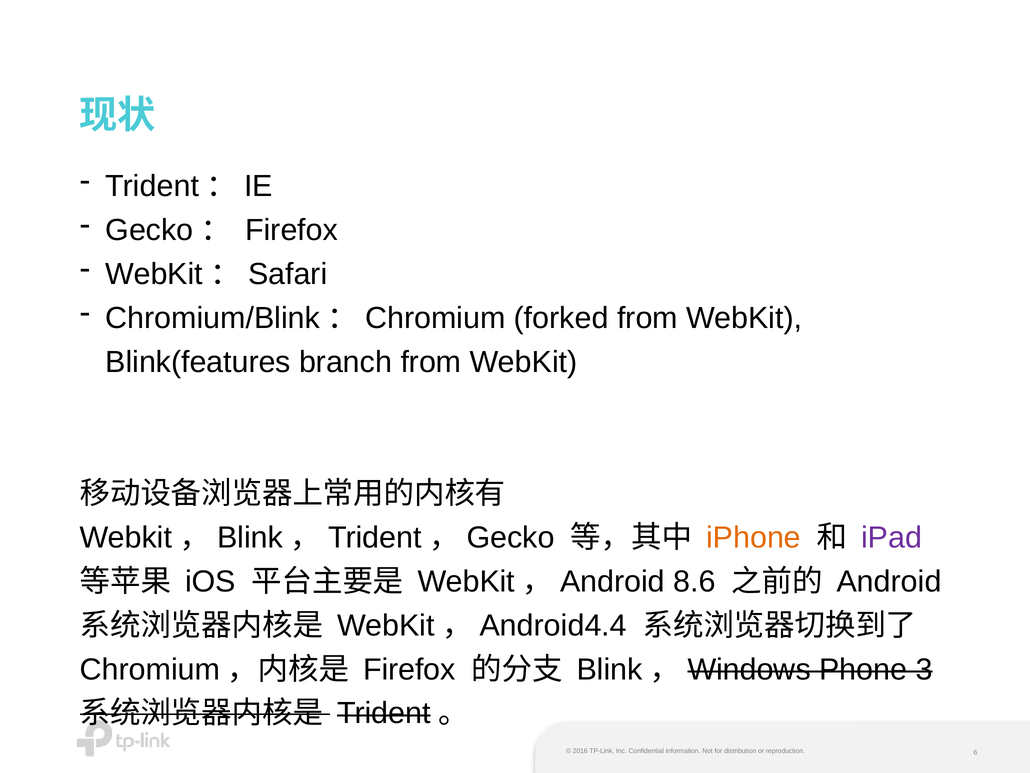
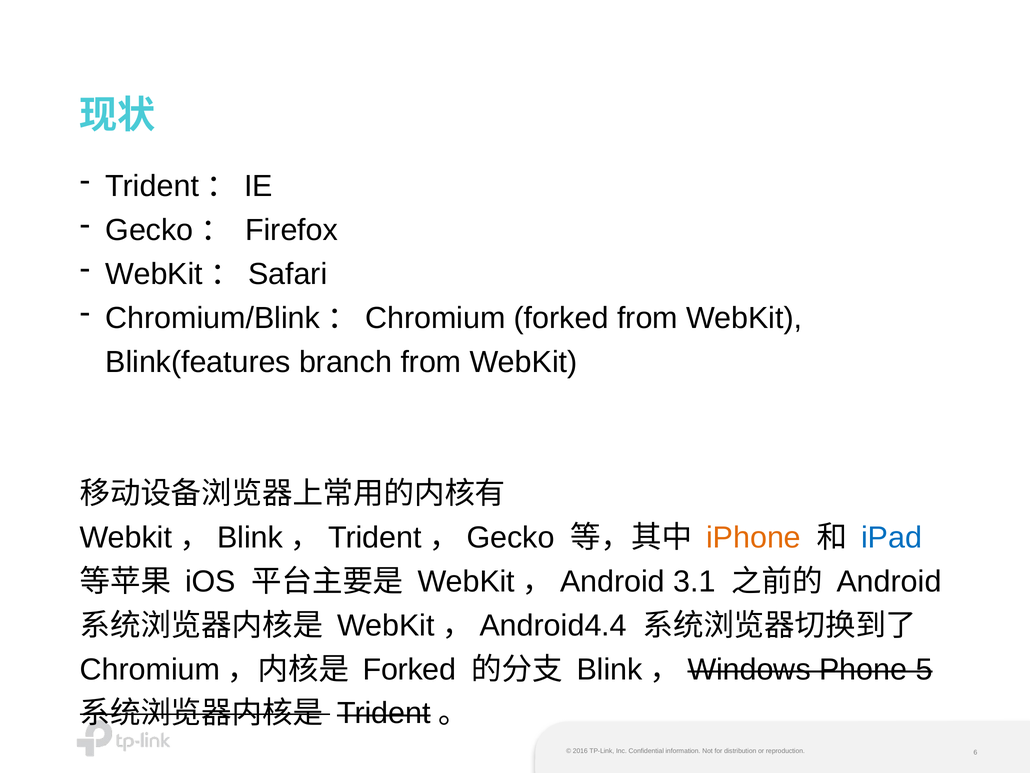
iPad colour: purple -> blue (892, 537)
8.6: 8.6 -> 3.1 (694, 581)
Firefox: Firefox -> Forked (409, 669)
3: 3 -> 5 (924, 669)
